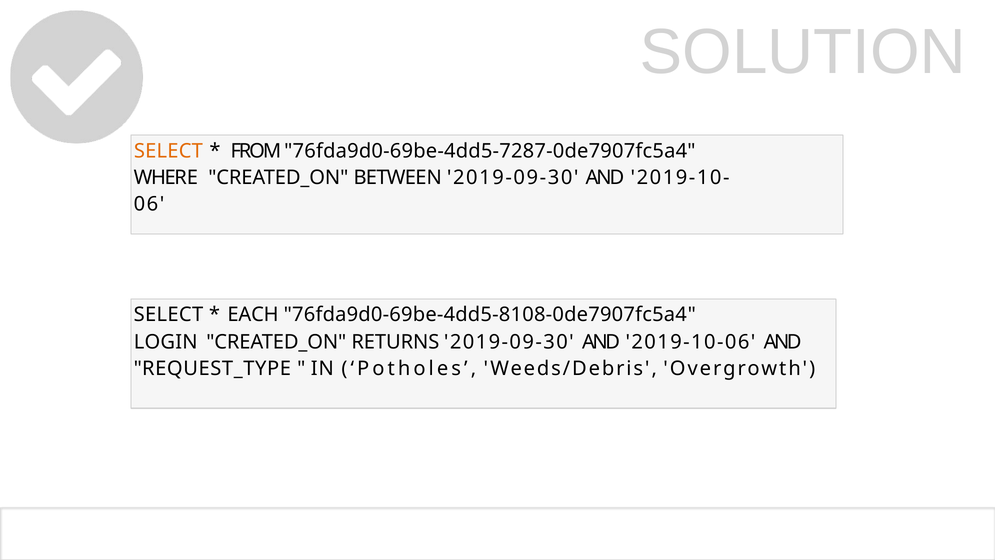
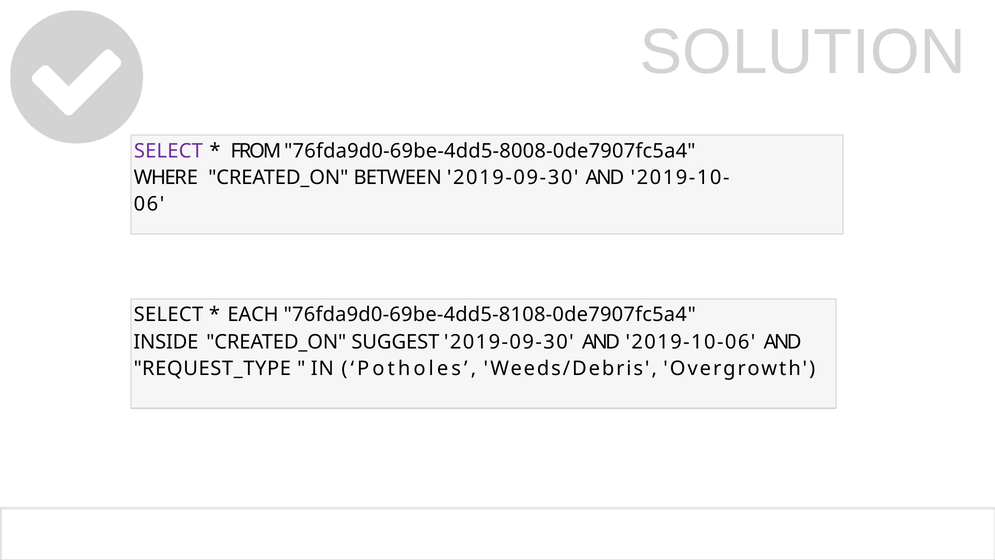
SELECT colour: orange -> purple (168, 151)
76fda9d0-69be-4dd5-7287-0de7907fc5a4: 76fda9d0-69be-4dd5-7287-0de7907fc5a4 -> 76fda9d0-69be-4dd5-8008-0de7907fc5a4 (490, 151)
LOGIN: LOGIN -> INSIDE (166, 342)
RETURNS: RETURNS -> SUGGEST (395, 342)
